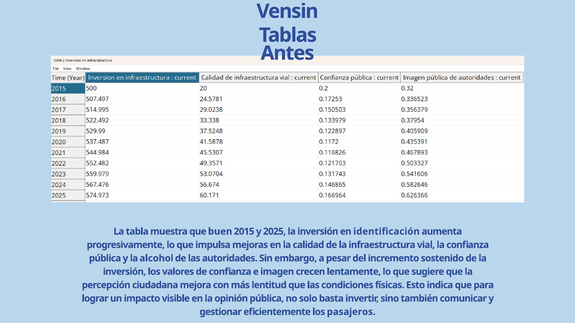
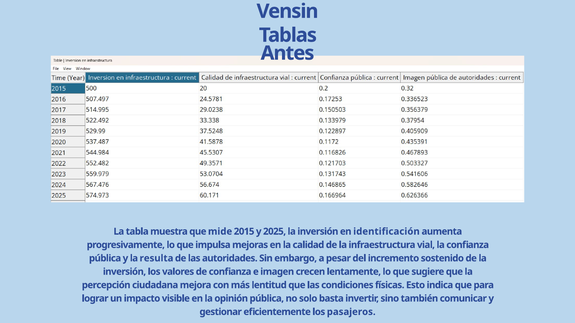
buen: buen -> mide (220, 232)
alcohol: alcohol -> resulta (156, 259)
